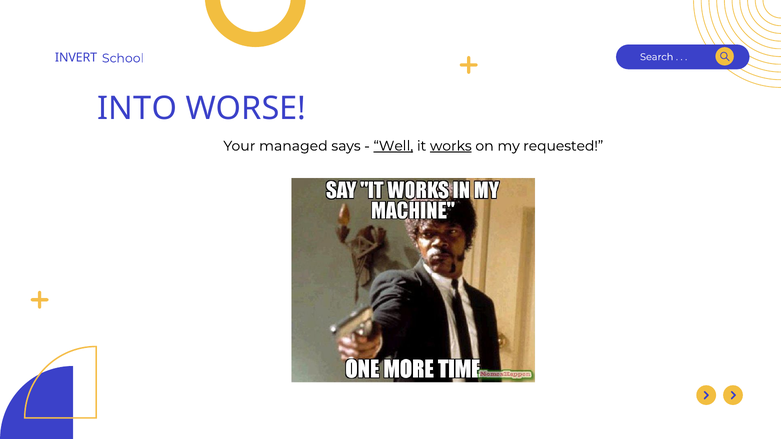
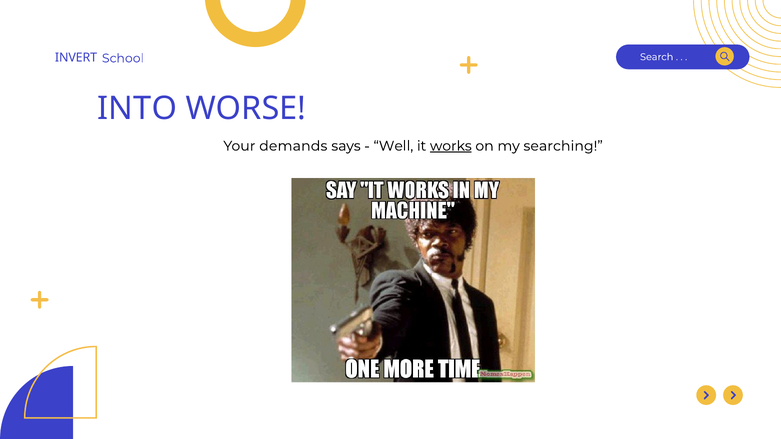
managed: managed -> demands (293, 146)
Well underline: present -> none (393, 146)
requested: requested -> searching (563, 146)
